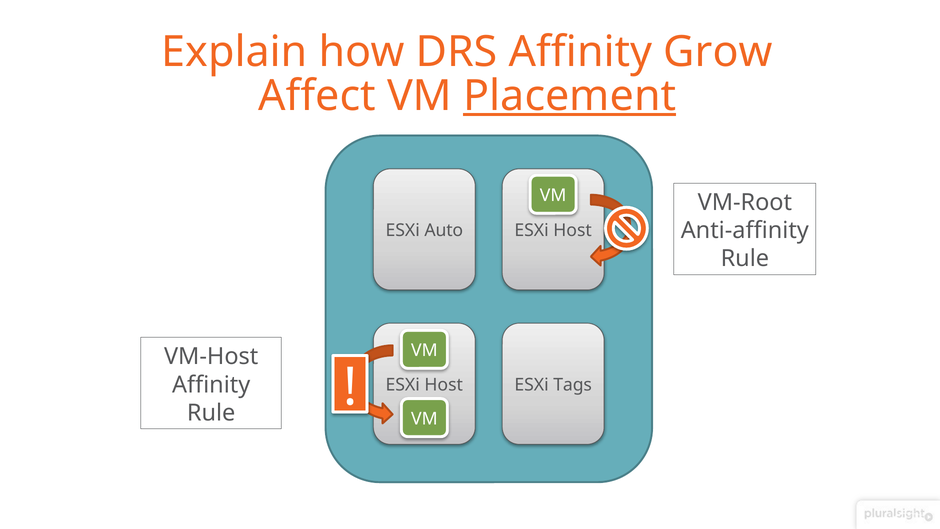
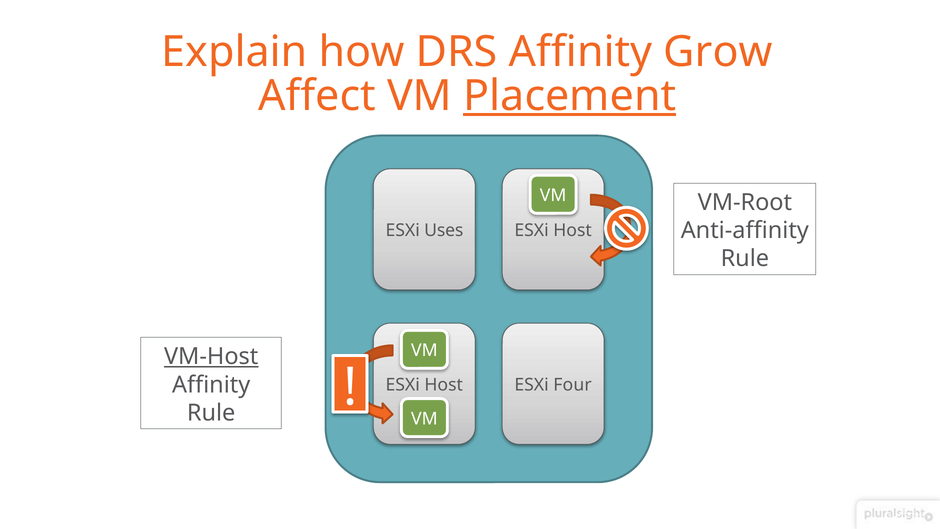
Auto: Auto -> Uses (444, 230)
VM-Host underline: none -> present (211, 356)
Tags: Tags -> Four (572, 385)
